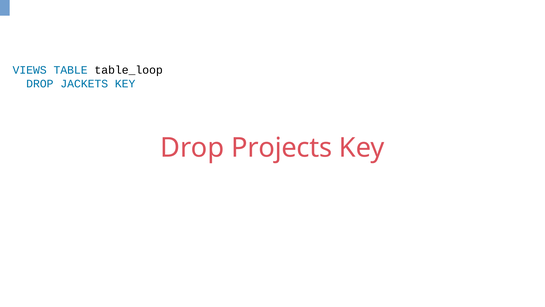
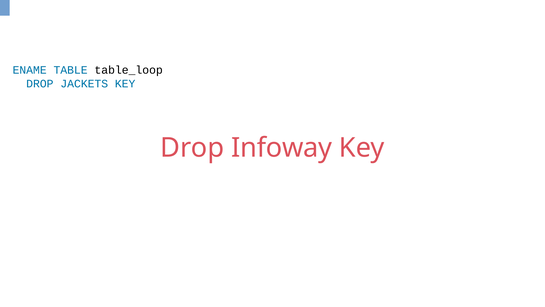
VIEWS: VIEWS -> ENAME (30, 70)
Projects: Projects -> Infoway (282, 148)
